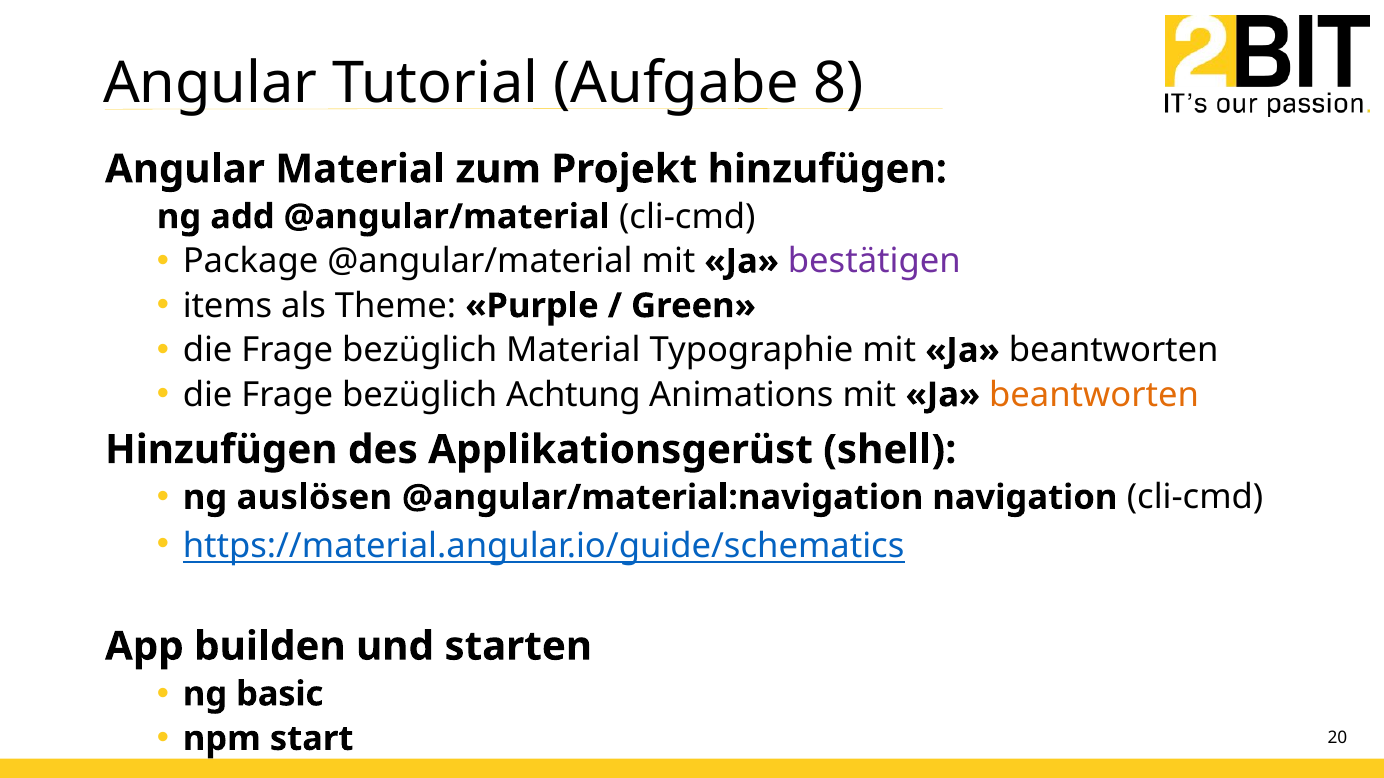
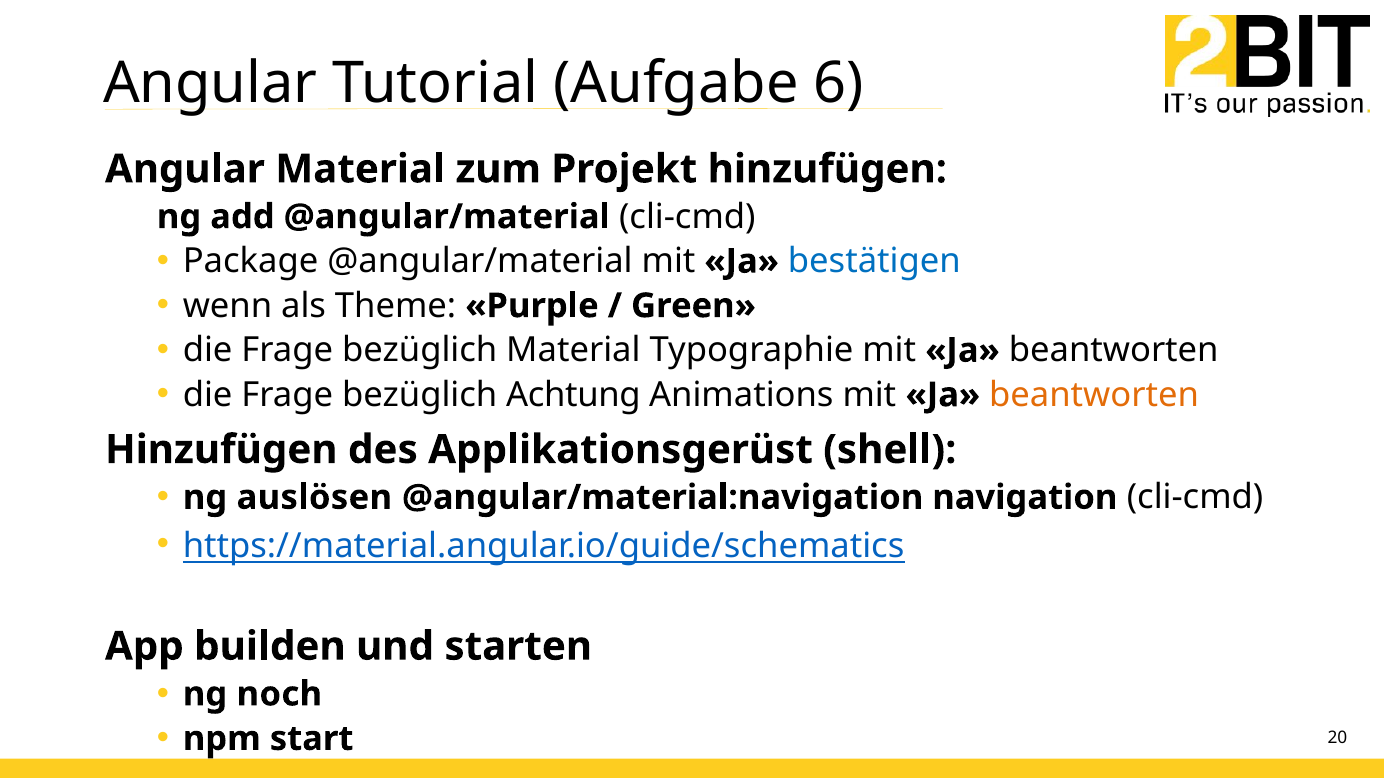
8: 8 -> 6 (839, 83)
bestätigen colour: purple -> blue (874, 261)
items: items -> wenn (227, 306)
basic: basic -> noch (279, 694)
